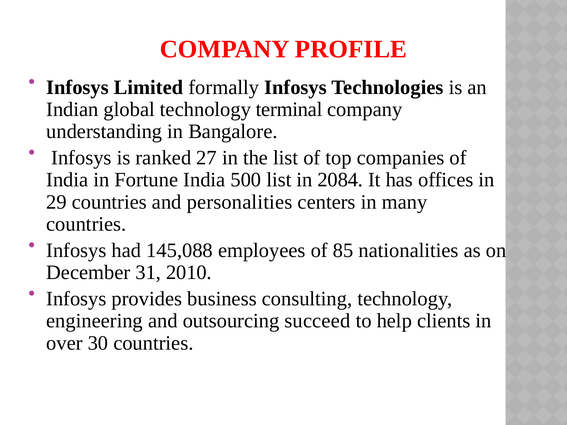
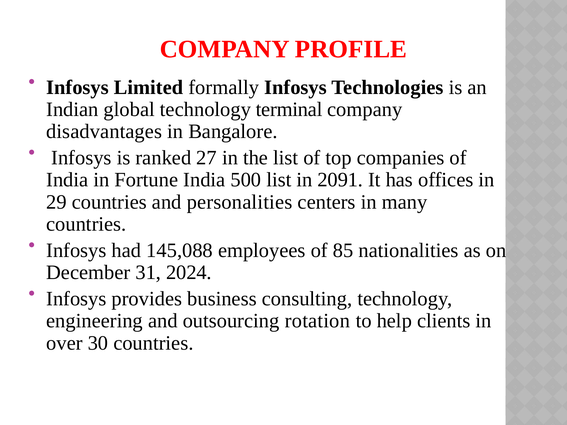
understanding: understanding -> disadvantages (104, 132)
2084: 2084 -> 2091 (340, 180)
2010: 2010 -> 2024 (189, 273)
succeed: succeed -> rotation (317, 321)
